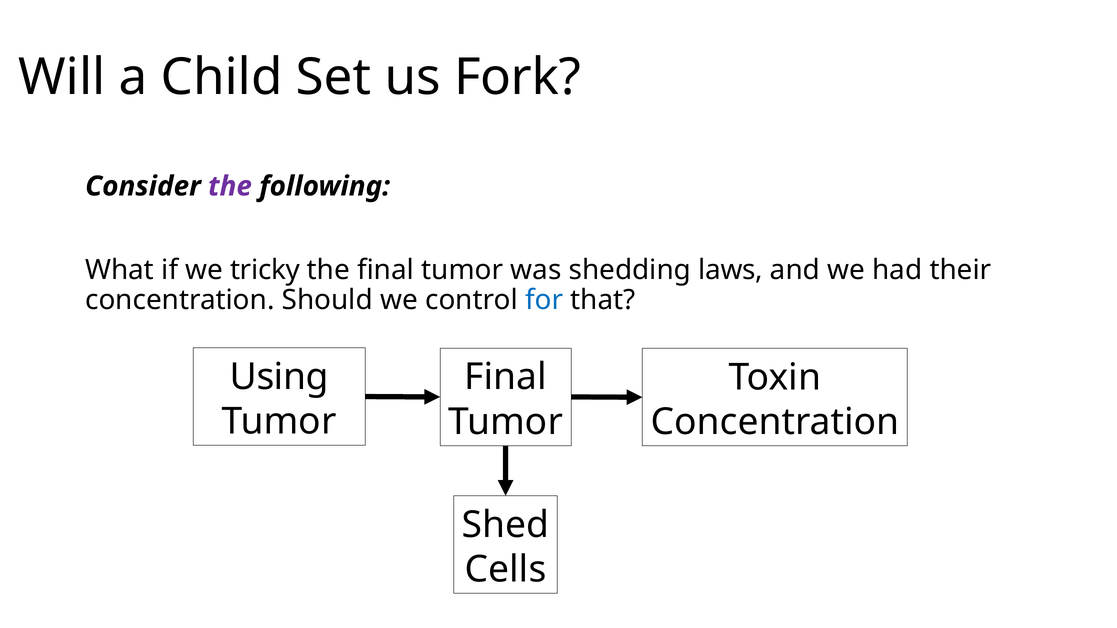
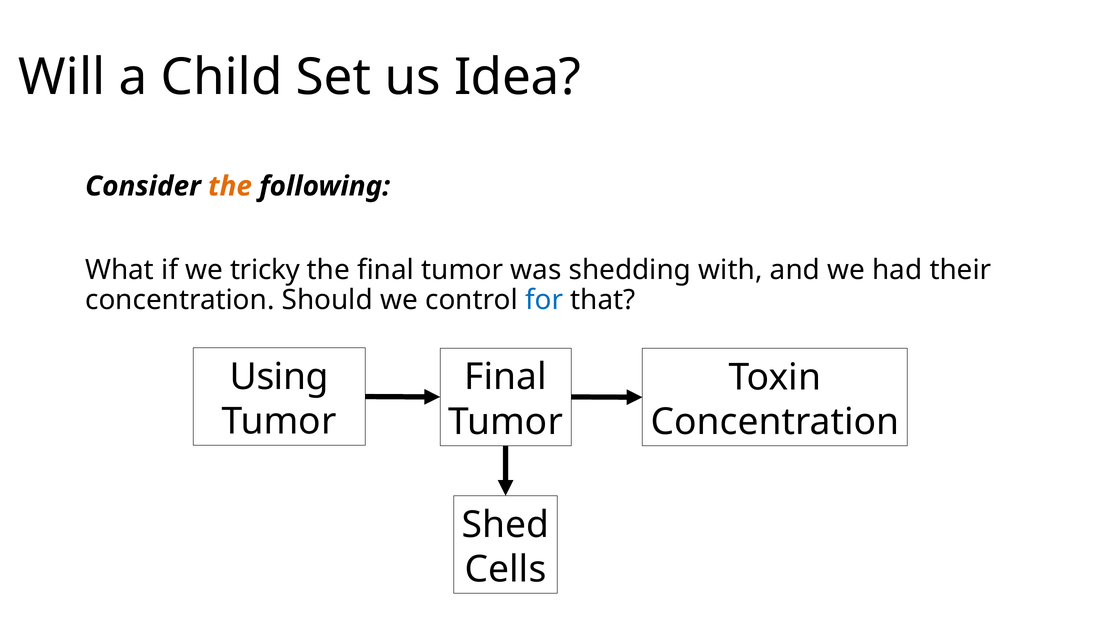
Fork: Fork -> Idea (518, 77)
the colour: purple -> orange (230, 186)
laws: laws -> with (730, 270)
